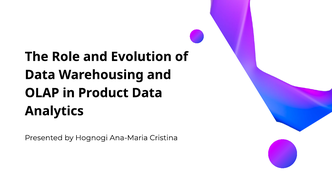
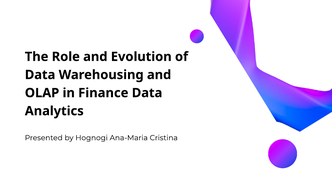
Product: Product -> Finance (103, 93)
